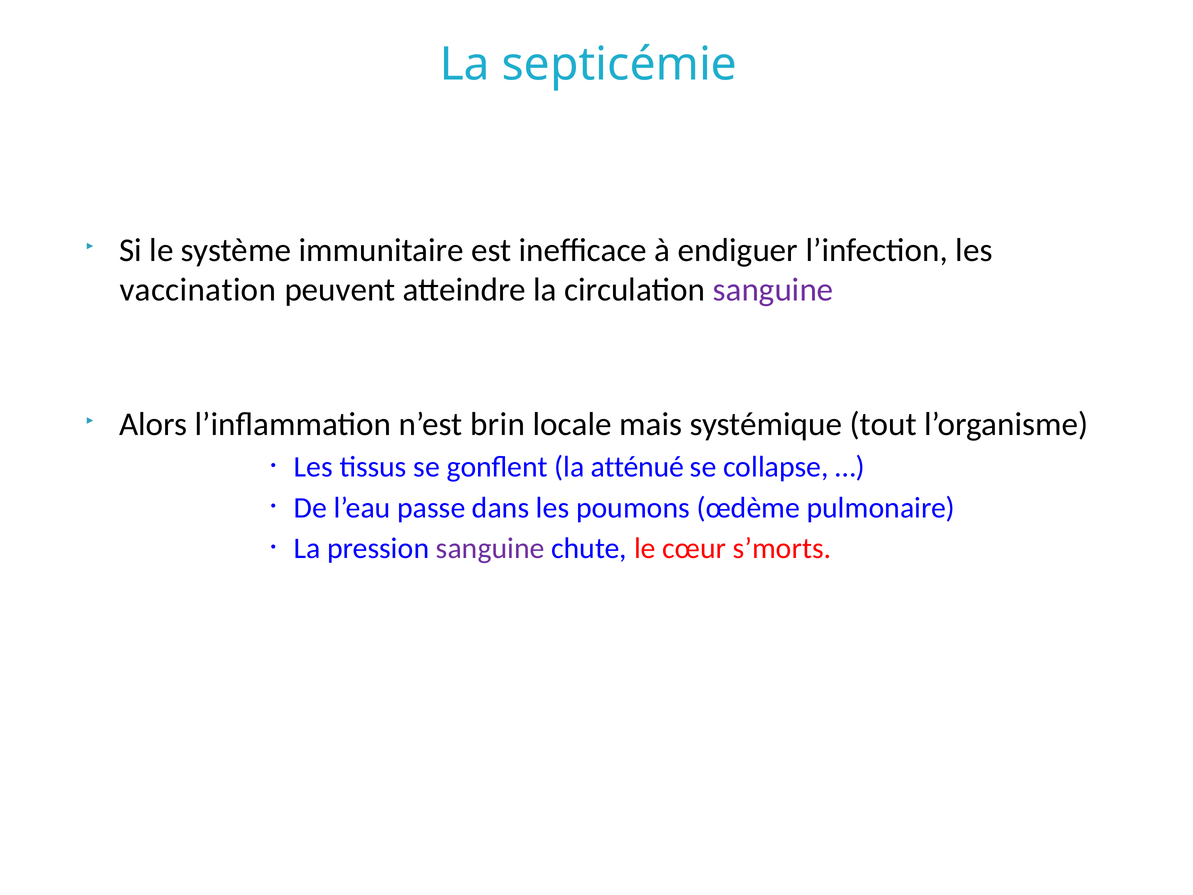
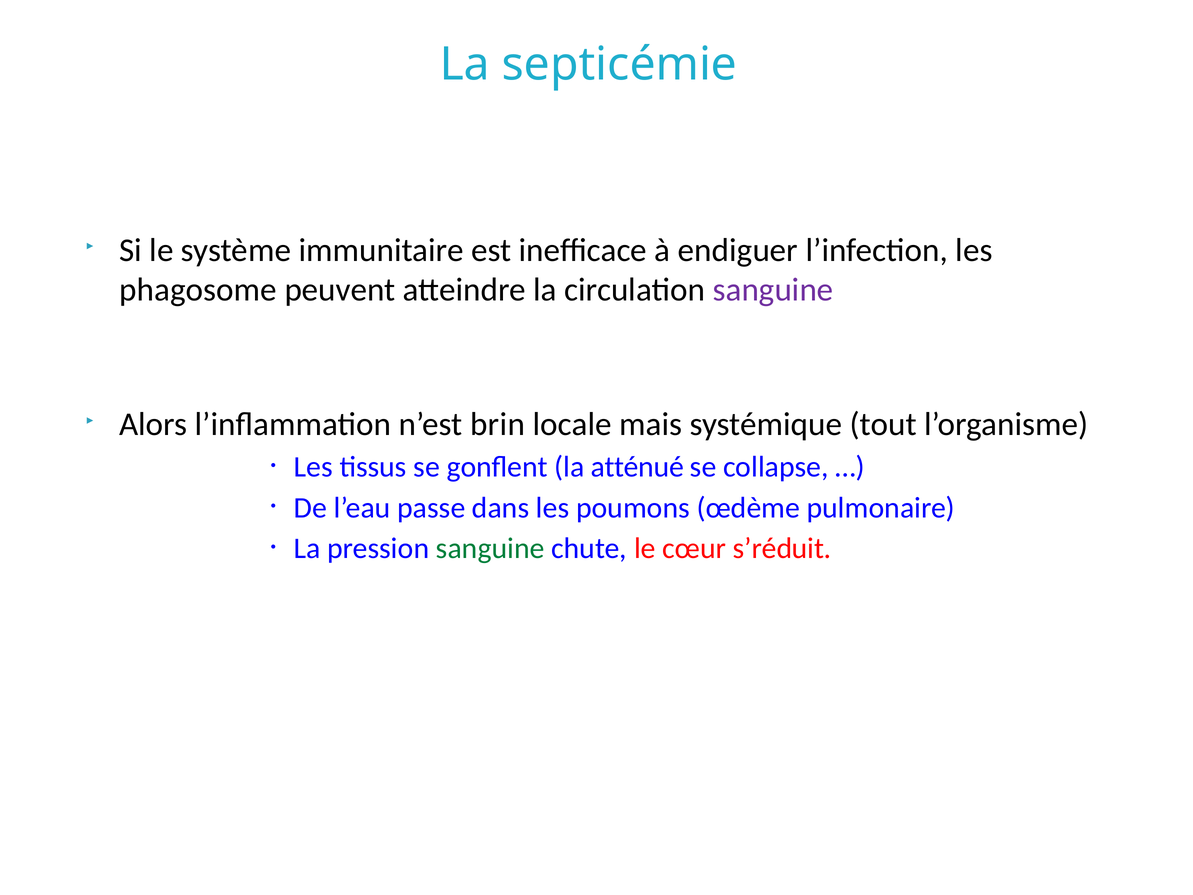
vaccination: vaccination -> phagosome (198, 290)
sanguine colour: purple -> green (490, 548)
s’morts: s’morts -> s’réduit (782, 548)
